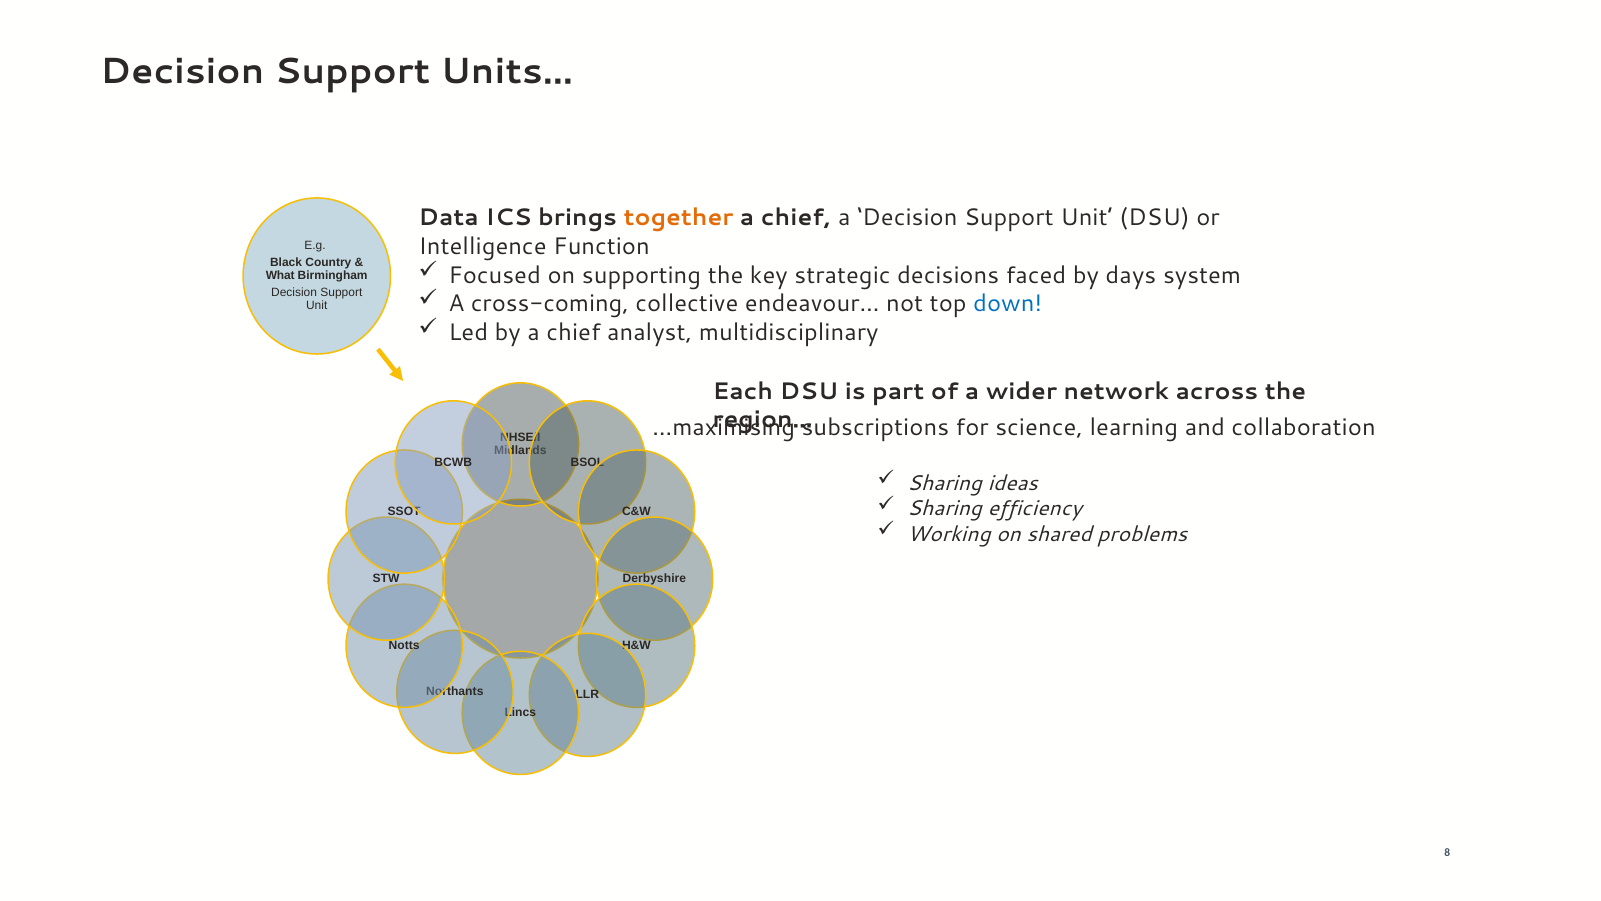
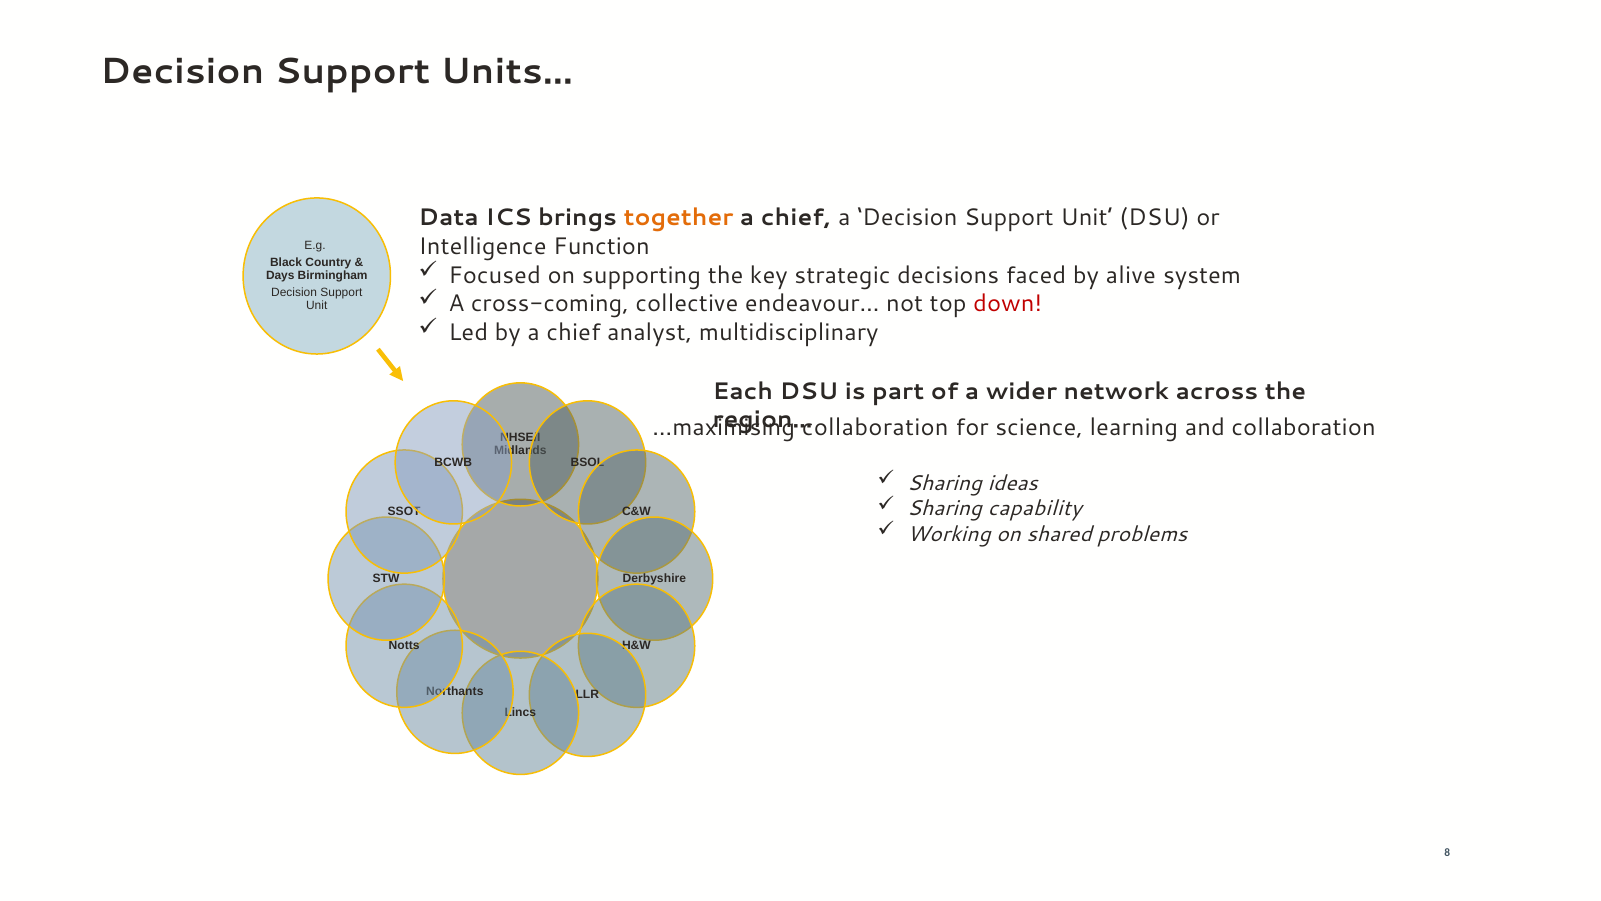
days: days -> alive (1131, 275)
What: What -> Days (280, 276)
down colour: blue -> red (1008, 304)
subscriptions: subscriptions -> collaboration (875, 427)
efficiency: efficiency -> capability (1035, 508)
